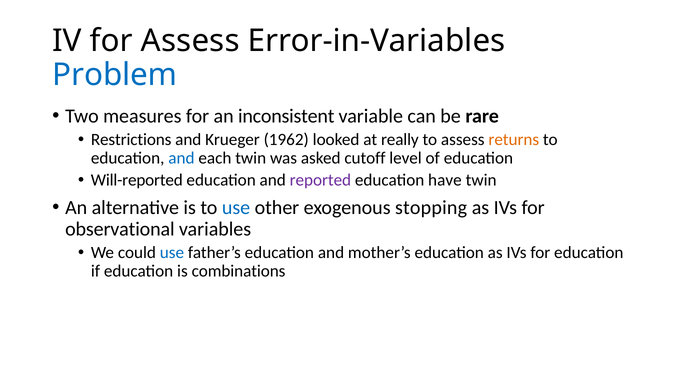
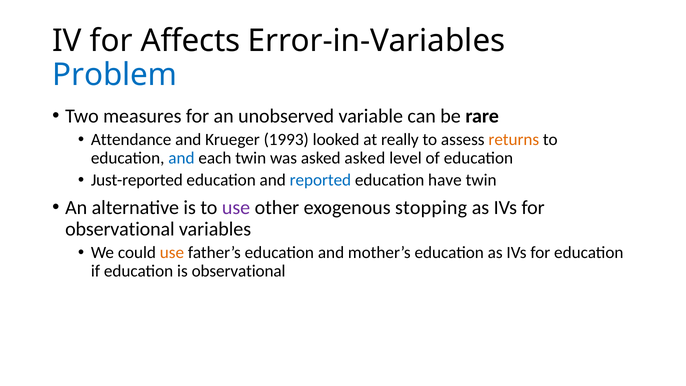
for Assess: Assess -> Affects (191, 41)
inconsistent: inconsistent -> unobserved (286, 116)
Restrictions: Restrictions -> Attendance (131, 140)
1962: 1962 -> 1993 (286, 140)
asked cutoff: cutoff -> asked (365, 158)
Will-reported: Will-reported -> Just-reported (137, 180)
reported colour: purple -> blue (320, 180)
use colour: blue -> purple (236, 207)
use colour: blue -> orange (172, 253)
is combinations: combinations -> observational (239, 271)
